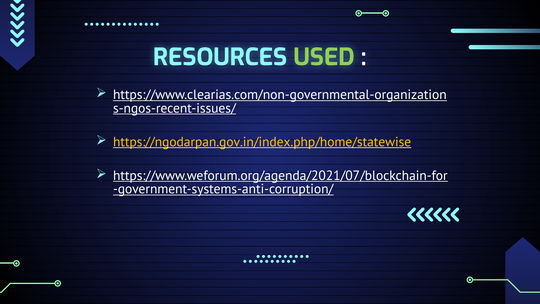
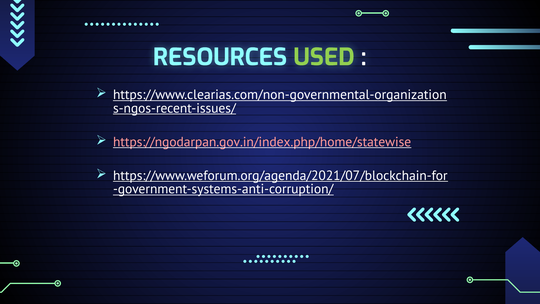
https://ngodarpan.gov.in/index.php/home/statewise colour: yellow -> pink (262, 142)
